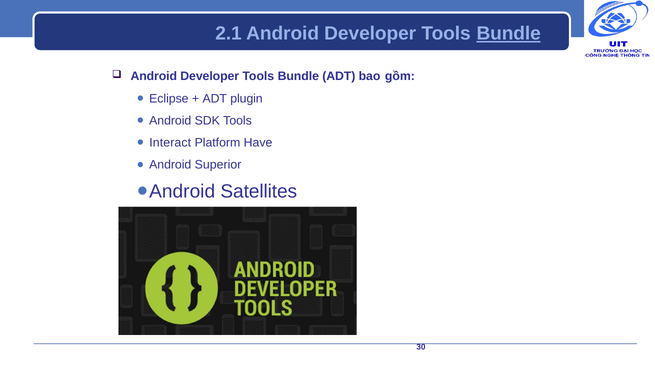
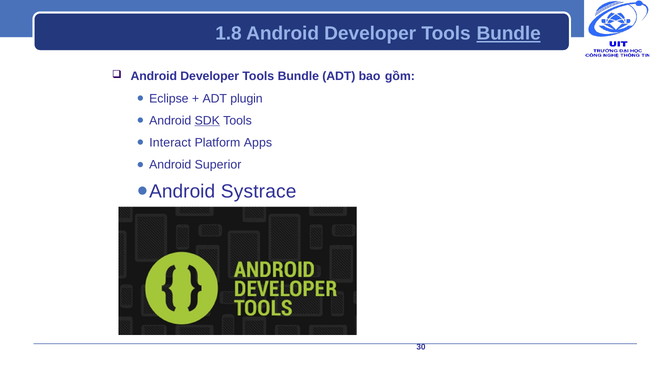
2.1: 2.1 -> 1.8 (228, 34)
SDK underline: none -> present (207, 121)
Have: Have -> Apps (258, 143)
Satellites: Satellites -> Systrace (259, 192)
